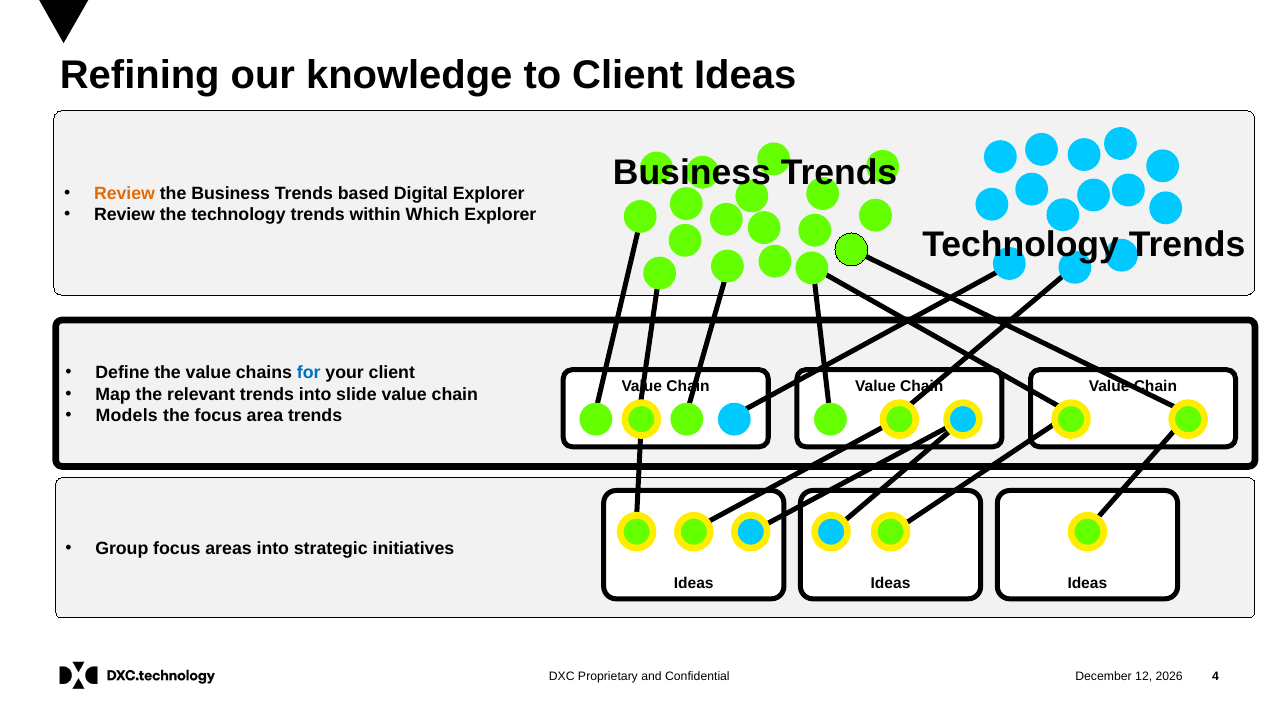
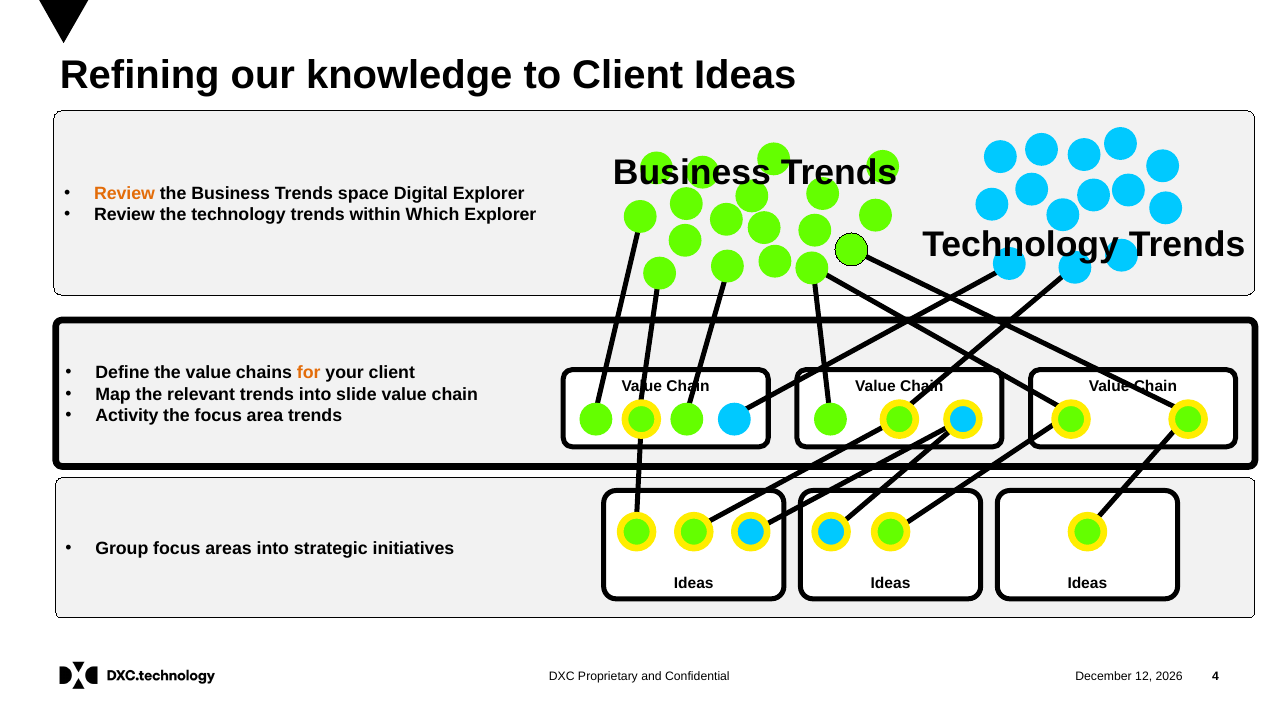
based: based -> space (363, 193)
for colour: blue -> orange (309, 373)
Models: Models -> Activity (127, 415)
